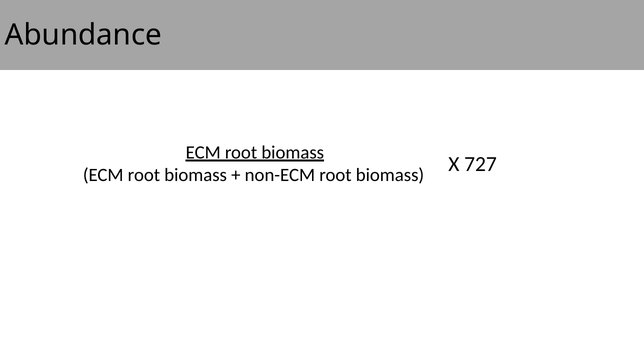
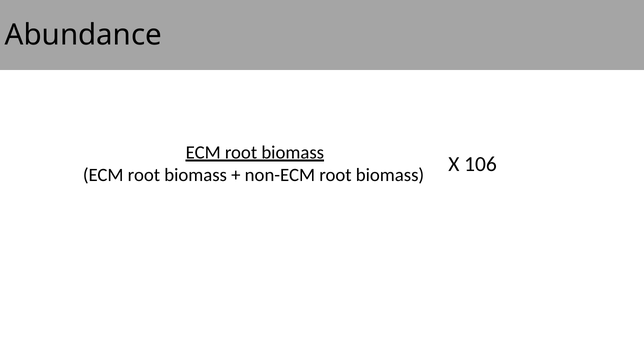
727: 727 -> 106 (481, 164)
